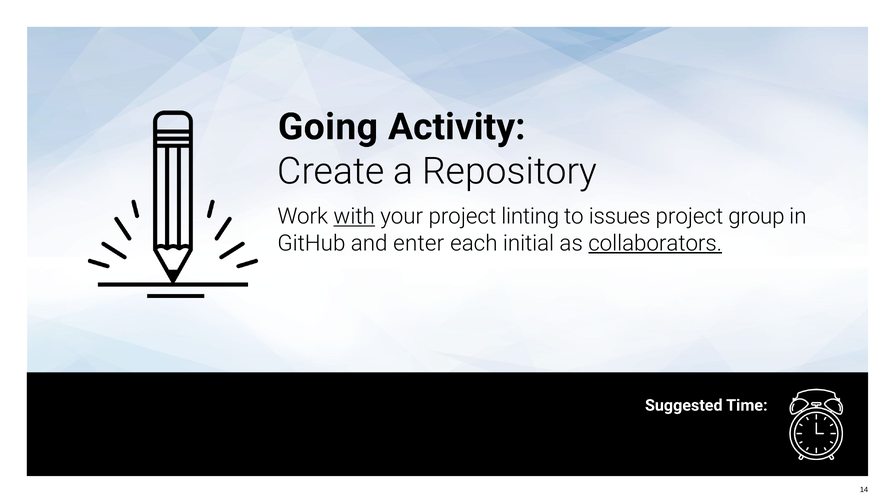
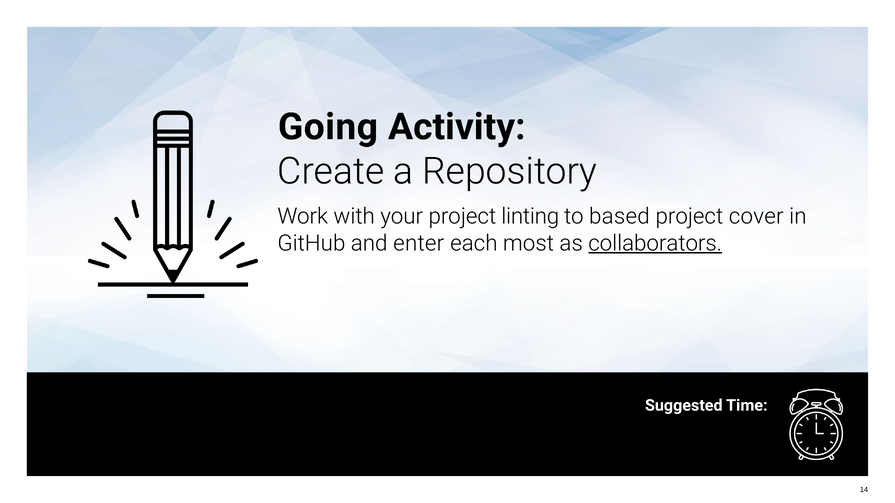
with underline: present -> none (354, 217)
issues: issues -> based (619, 217)
group: group -> cover (756, 217)
initial: initial -> most (528, 243)
